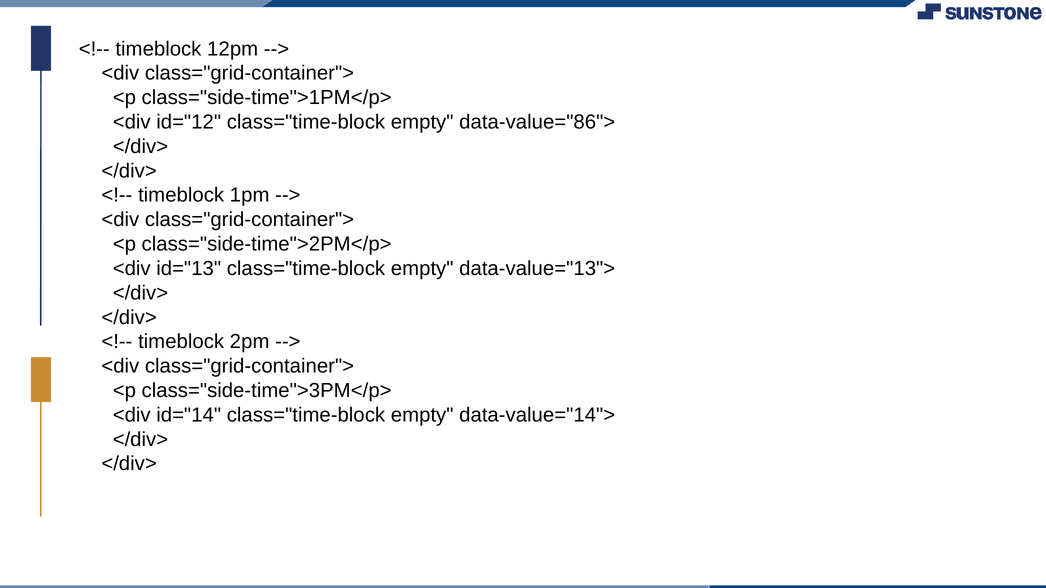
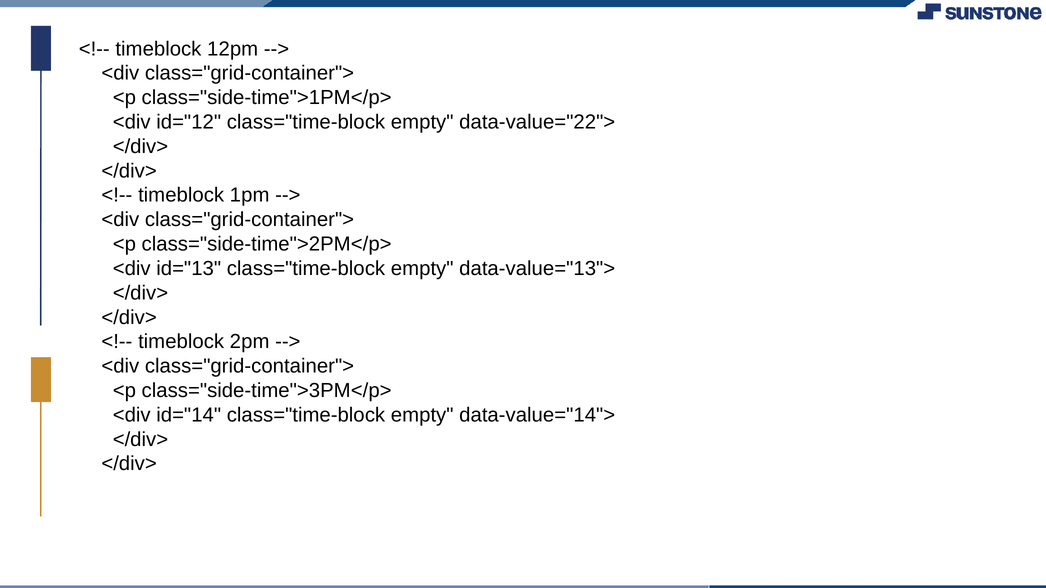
data-value="86">: data-value="86"> -> data-value="22"> (537, 122)
